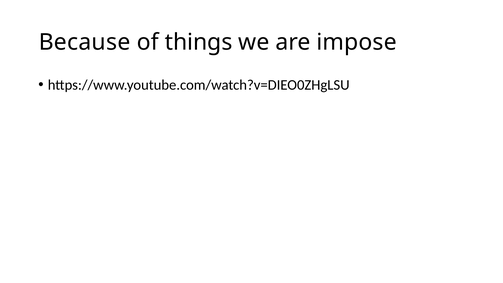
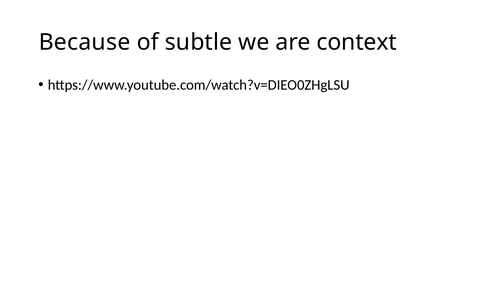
things: things -> subtle (198, 42)
impose: impose -> context (357, 42)
